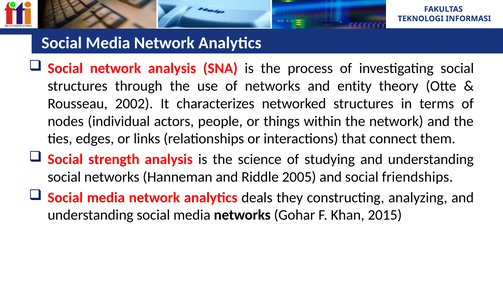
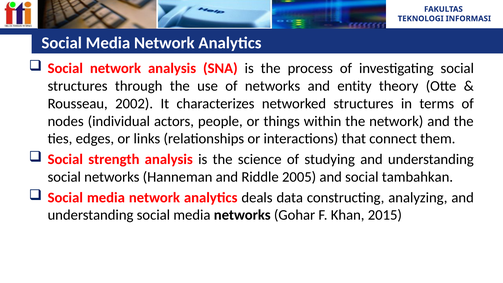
friendships: friendships -> tambahkan (417, 177)
they: they -> data (290, 197)
